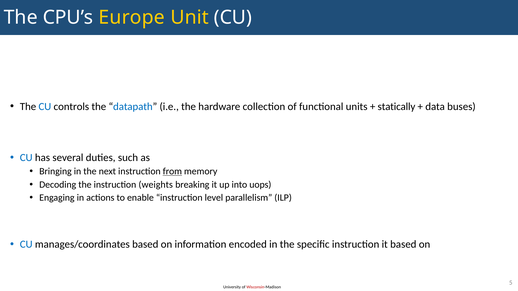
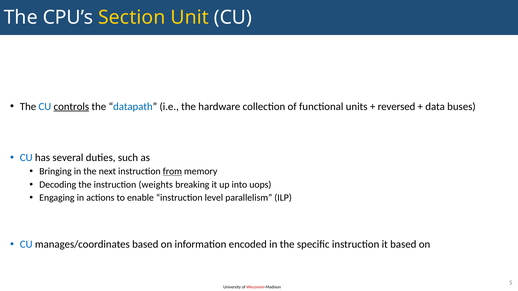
Europe: Europe -> Section (132, 17)
controls underline: none -> present (71, 107)
statically: statically -> reversed (396, 107)
